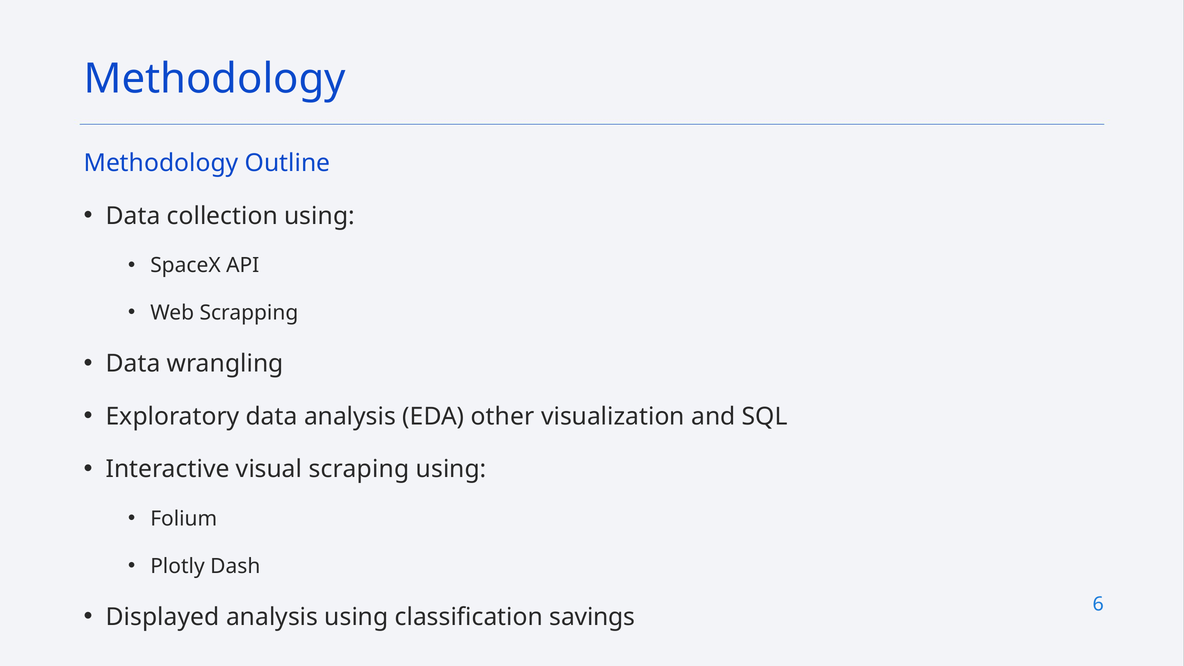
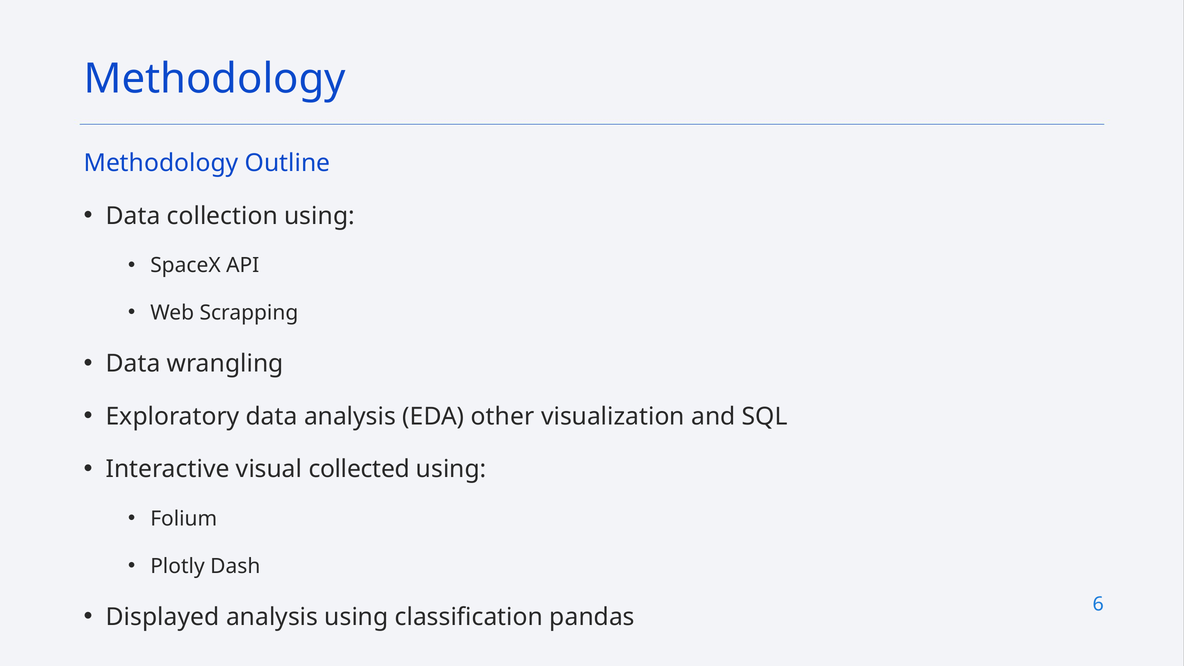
scraping: scraping -> collected (359, 469)
savings: savings -> pandas (592, 617)
